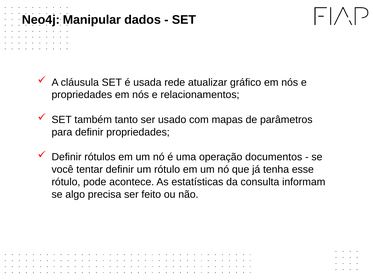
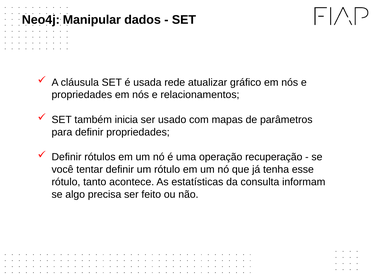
tanto: tanto -> inicia (126, 120)
documentos: documentos -> recuperação (274, 157)
pode: pode -> tanto (95, 182)
